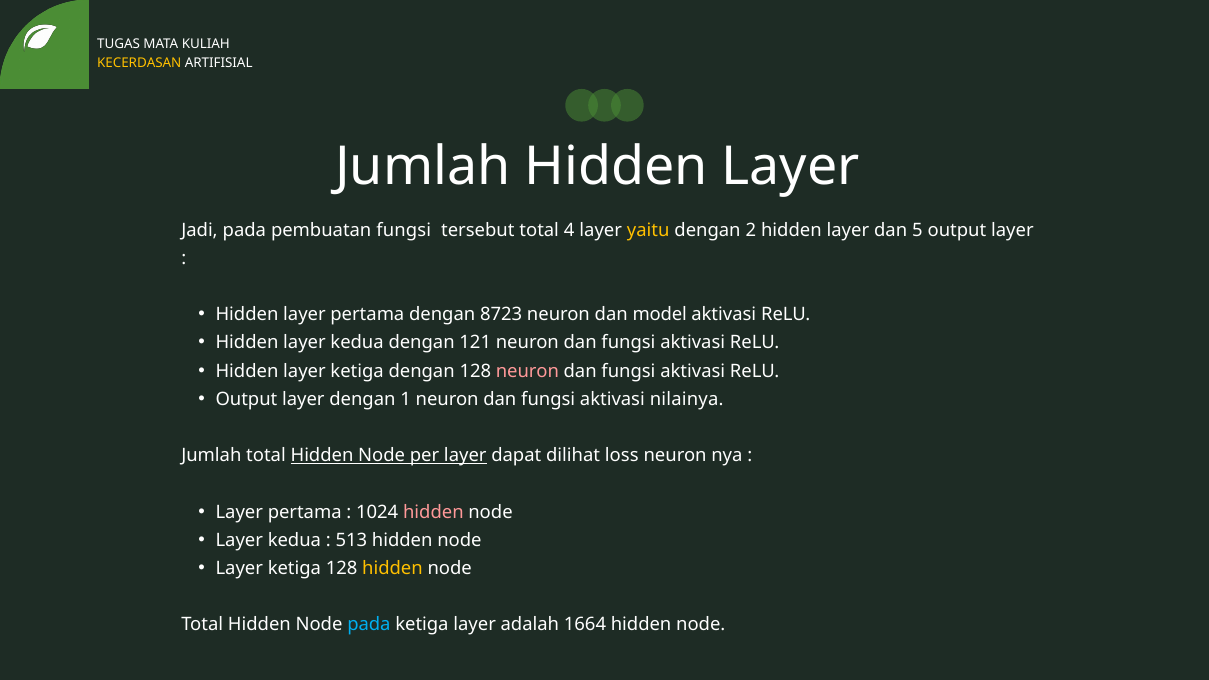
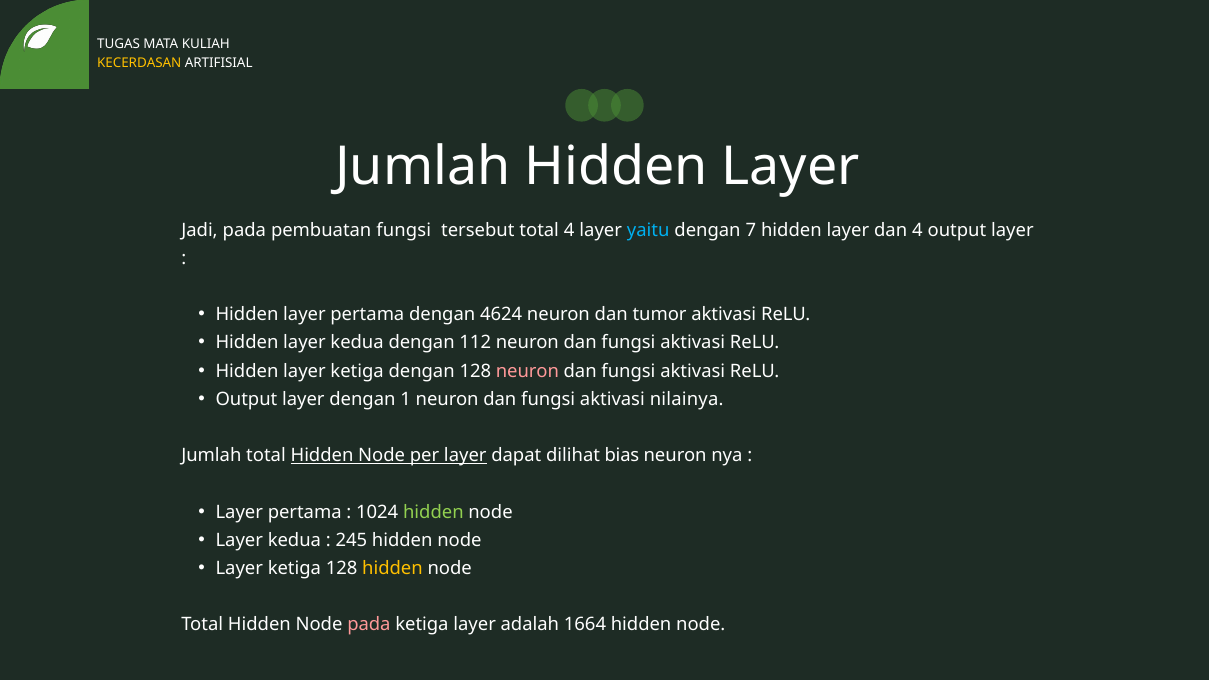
yaitu colour: yellow -> light blue (648, 230)
2: 2 -> 7 (751, 230)
dan 5: 5 -> 4 (917, 230)
8723: 8723 -> 4624 (501, 315)
model: model -> tumor (660, 315)
121: 121 -> 112 (475, 343)
loss: loss -> bias (622, 456)
hidden colour: pink -> light green (433, 512)
513: 513 -> 245 (351, 540)
pada colour: light blue -> pink (369, 625)
